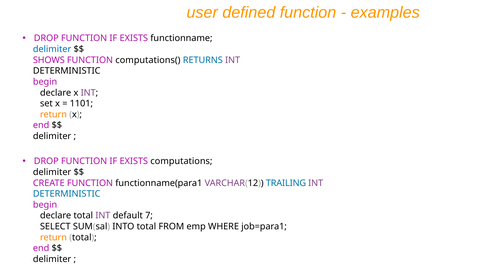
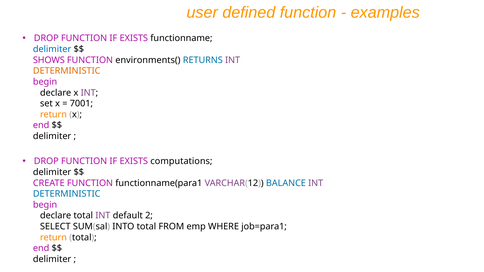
computations(: computations( -> environments( (148, 60)
DETERMINISTIC colour: black -> orange (67, 71)
1101: 1101 -> 7001 (81, 104)
TRAILING: TRAILING -> BALANCE (286, 183)
7: 7 -> 2 (149, 216)
